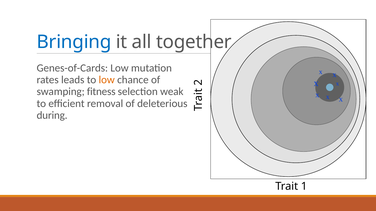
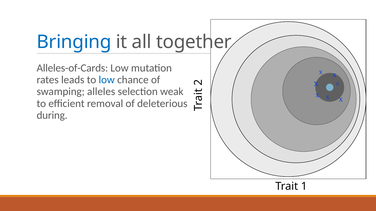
Genes-of-Cards: Genes-of-Cards -> Alleles-of-Cards (72, 68)
low colour: orange -> blue (107, 80)
fitness: fitness -> alleles (101, 92)
